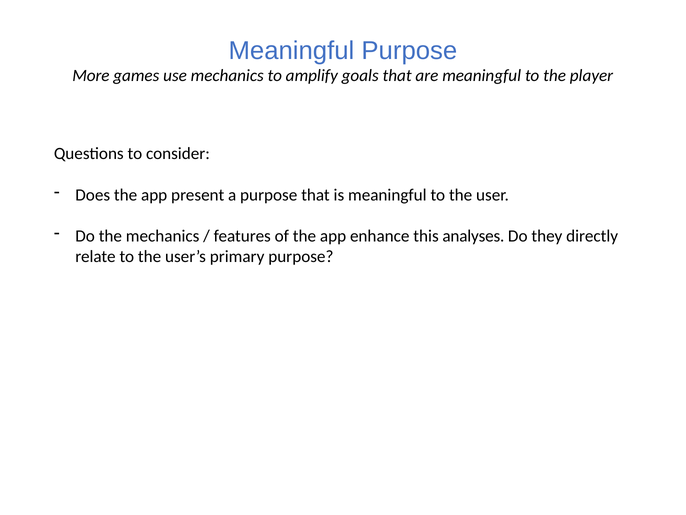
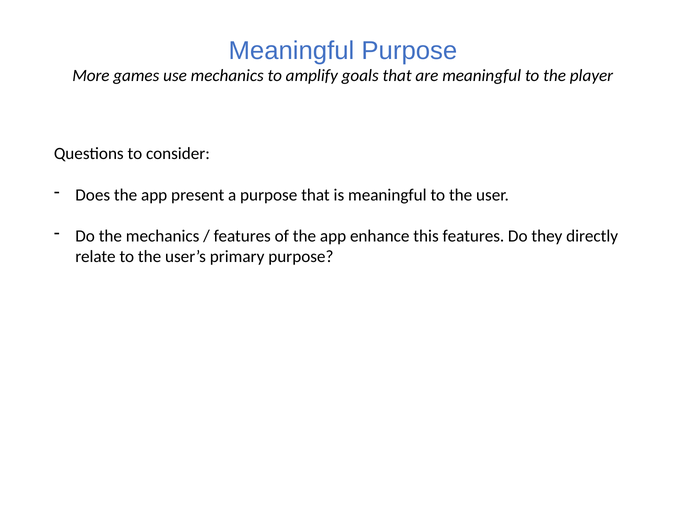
this analyses: analyses -> features (473, 236)
